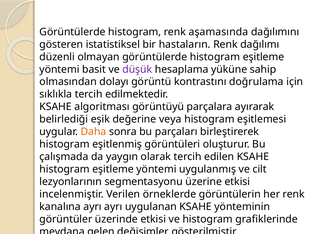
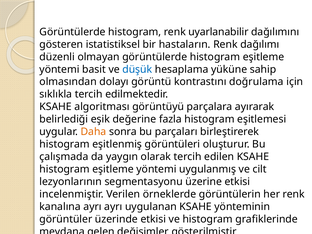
aşamasında: aşamasında -> uyarlanabilir (218, 32)
düşük colour: purple -> blue (137, 69)
veya: veya -> fazla (170, 119)
